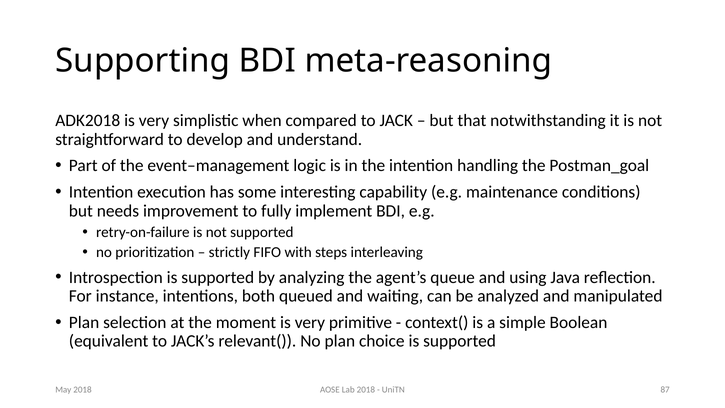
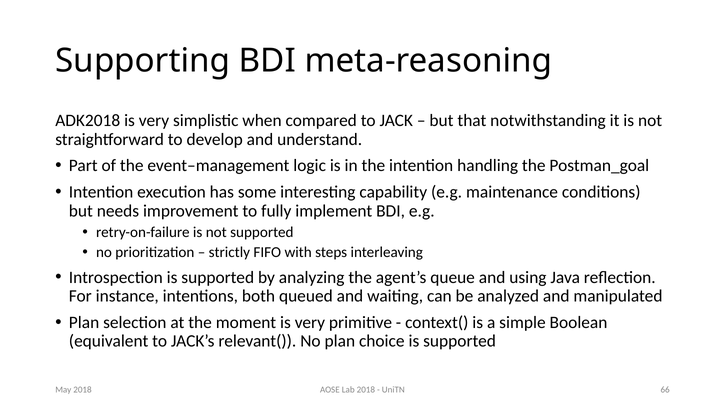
87: 87 -> 66 (665, 389)
